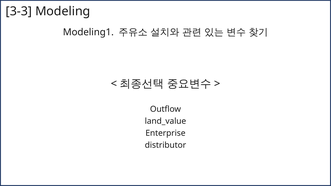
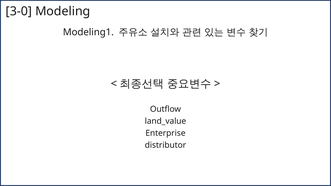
3-3: 3-3 -> 3-0 (19, 11)
